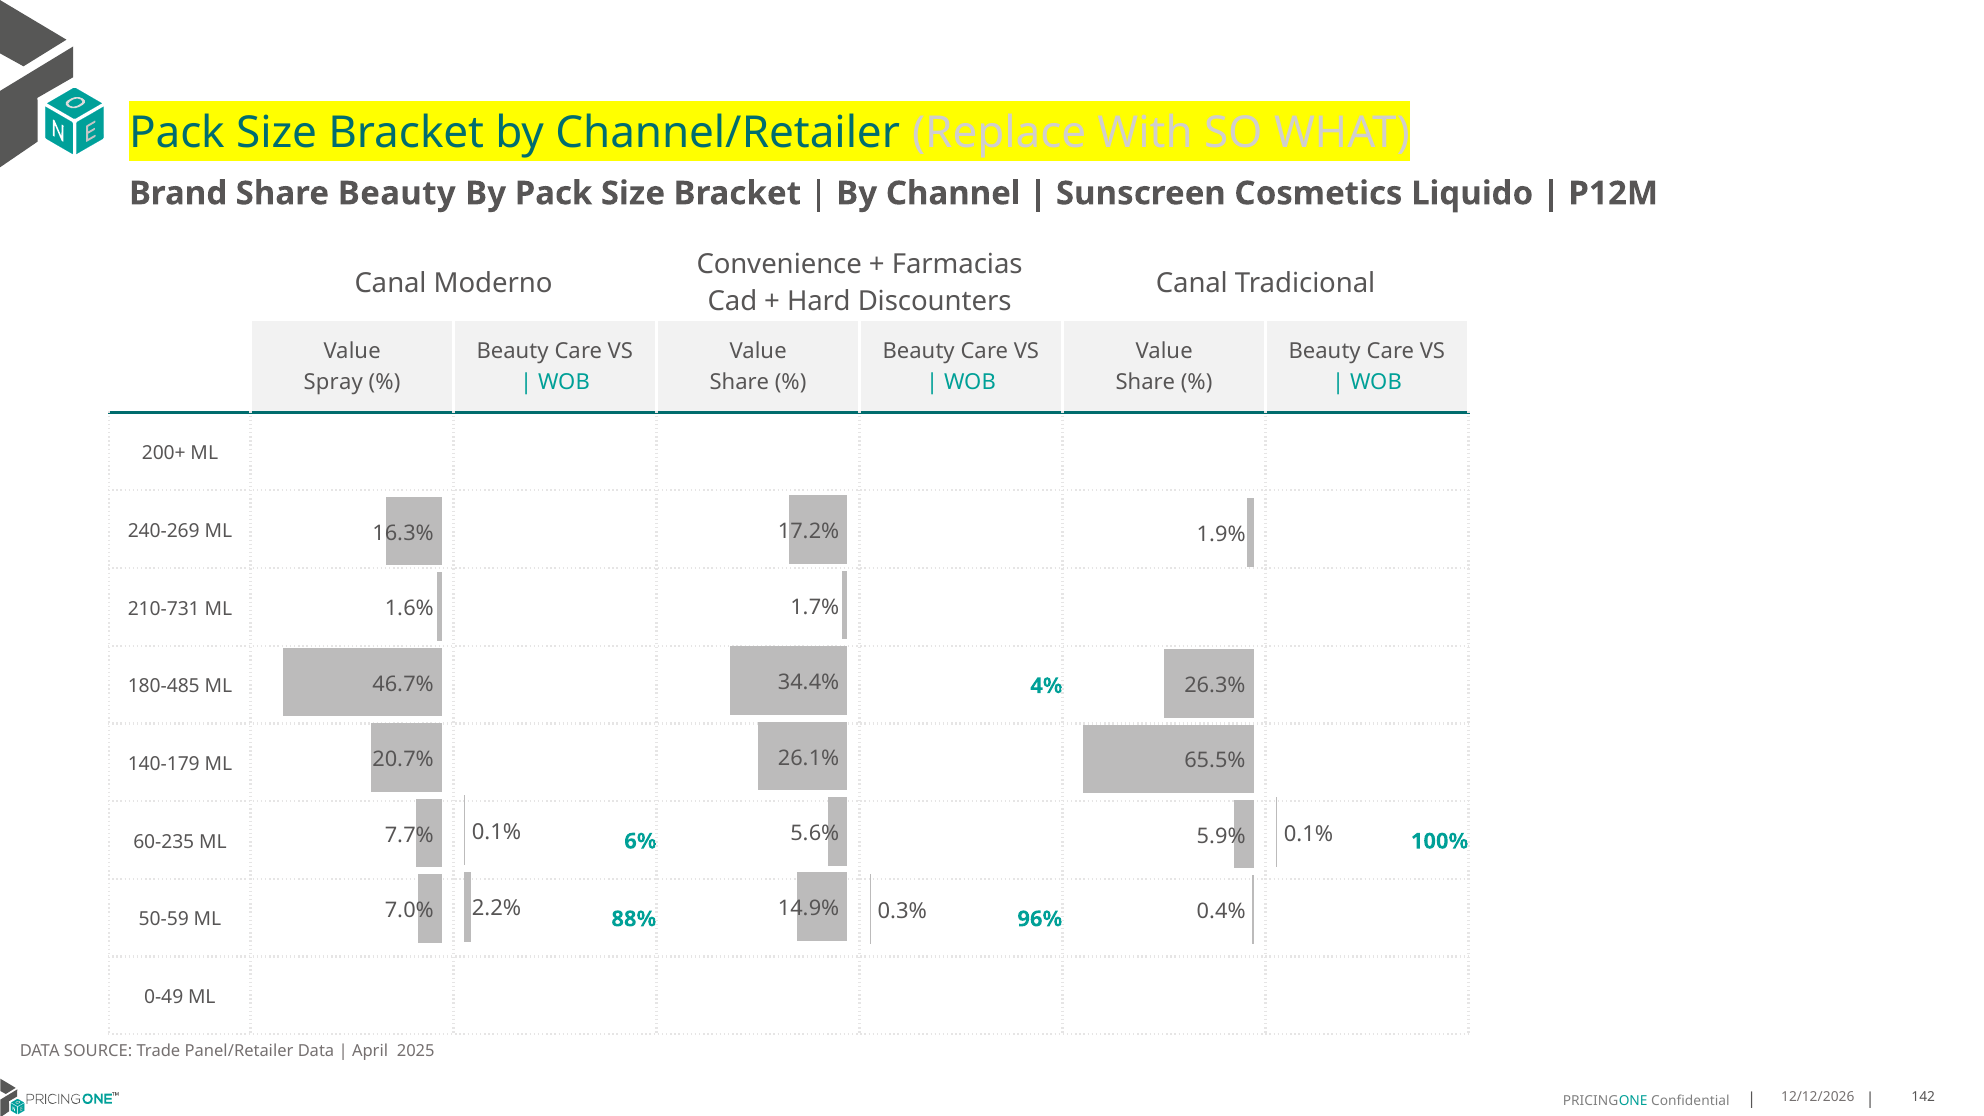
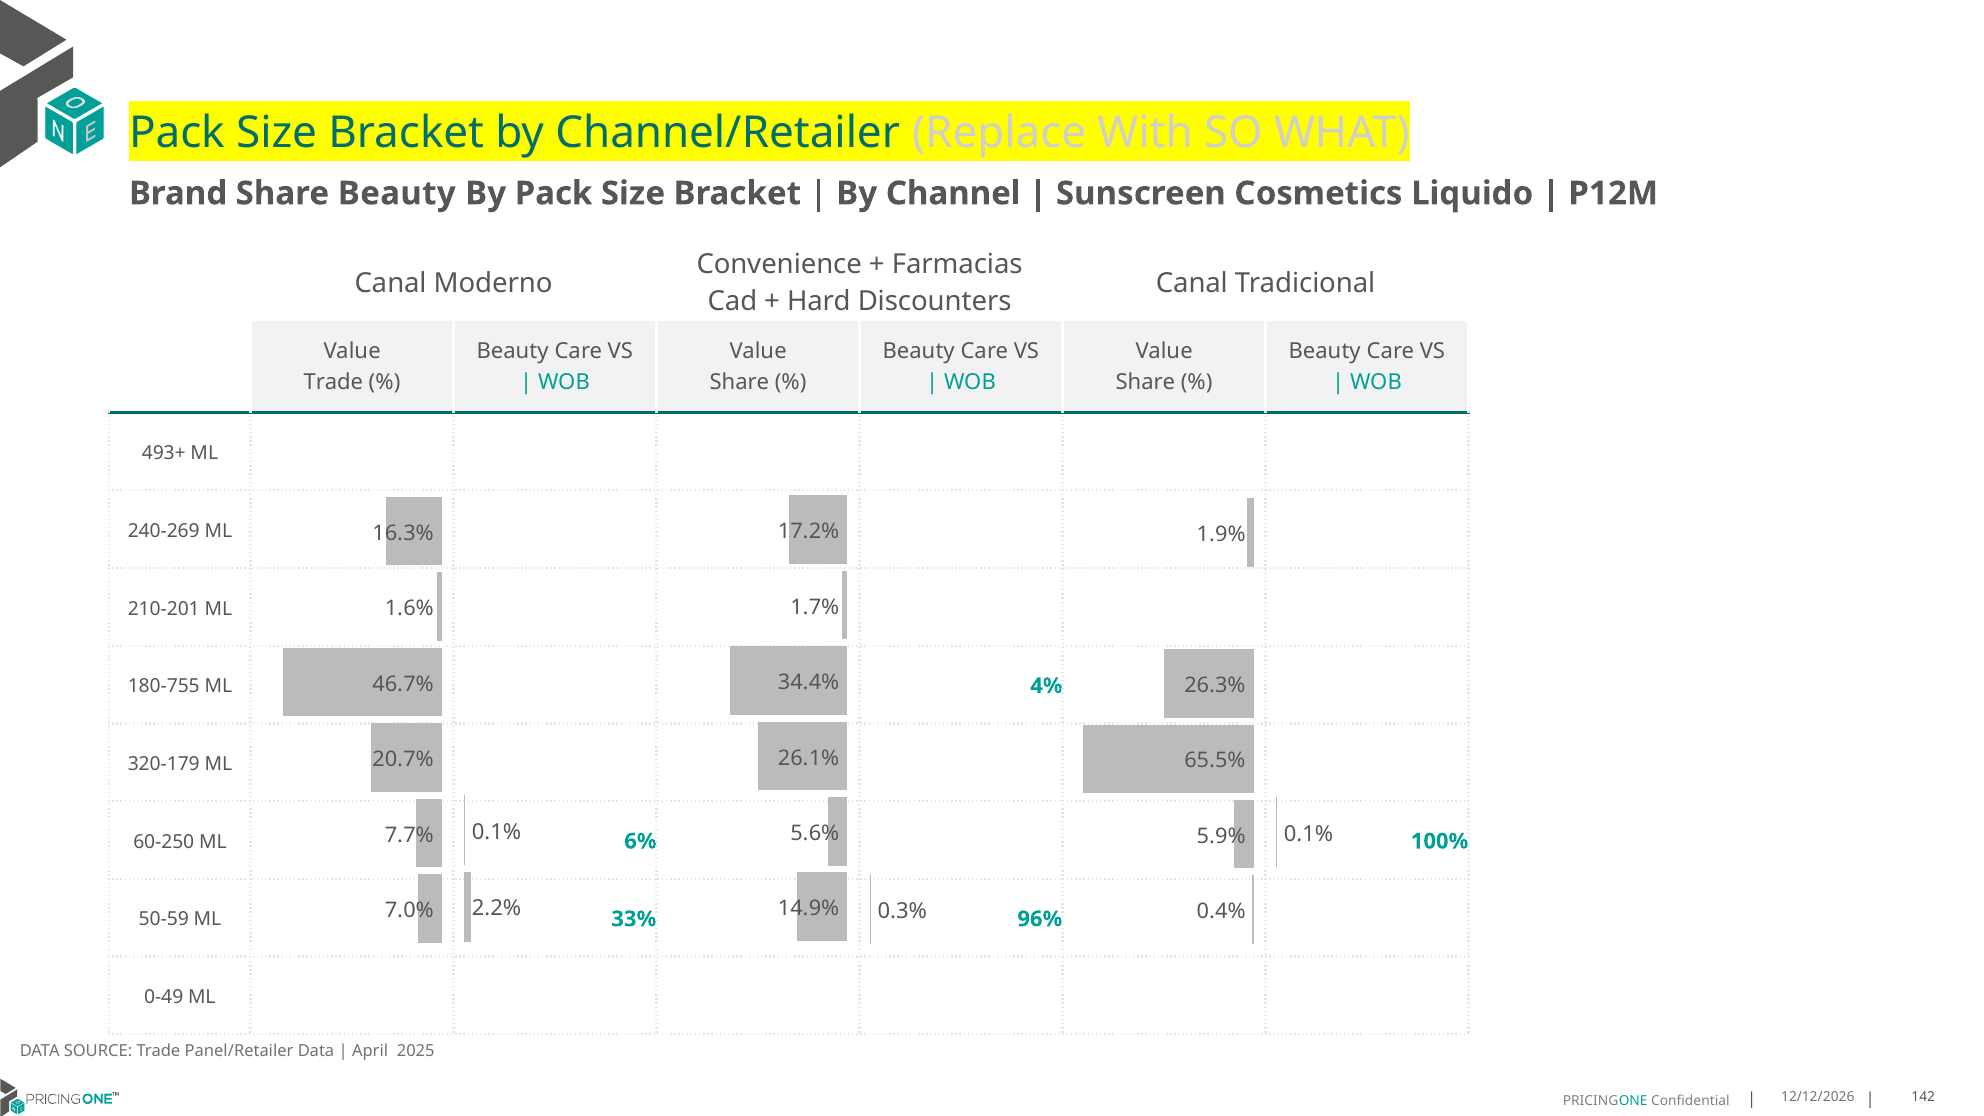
Spray: Spray -> Trade (333, 382)
200+: 200+ -> 493+ (164, 453)
210-731: 210-731 -> 210-201 (164, 609)
180-485: 180-485 -> 180-755 (164, 686)
140-179: 140-179 -> 320-179 (164, 764)
60-235: 60-235 -> 60-250 (164, 842)
88%: 88% -> 33% (634, 919)
